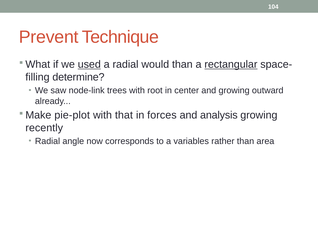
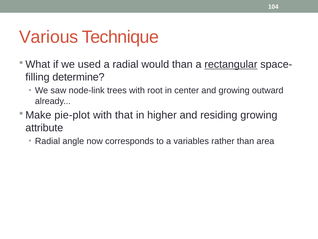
Prevent: Prevent -> Various (49, 37)
used underline: present -> none (89, 64)
forces: forces -> higher (162, 115)
analysis: analysis -> residing (219, 115)
recently: recently -> attribute (44, 128)
